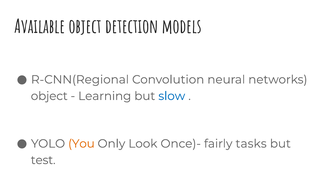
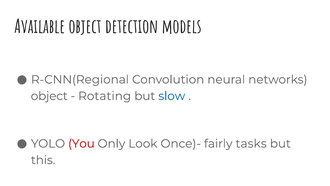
Learning: Learning -> Rotating (105, 96)
You colour: orange -> red (81, 143)
test: test -> this (43, 160)
